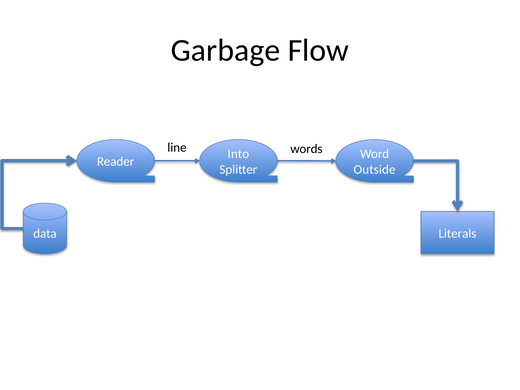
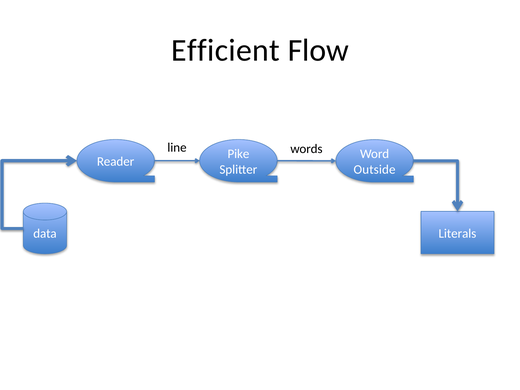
Garbage: Garbage -> Efficient (226, 50)
Into: Into -> Pike (238, 154)
